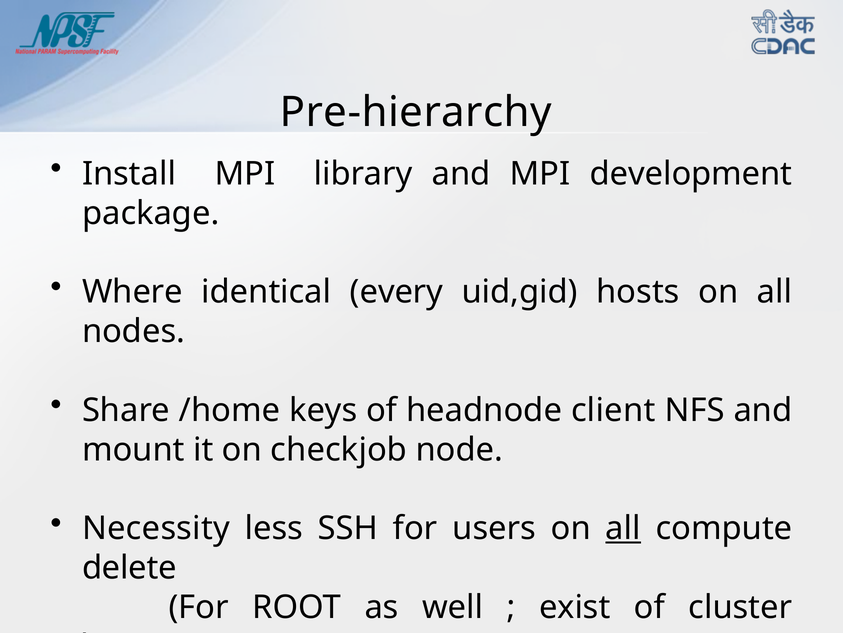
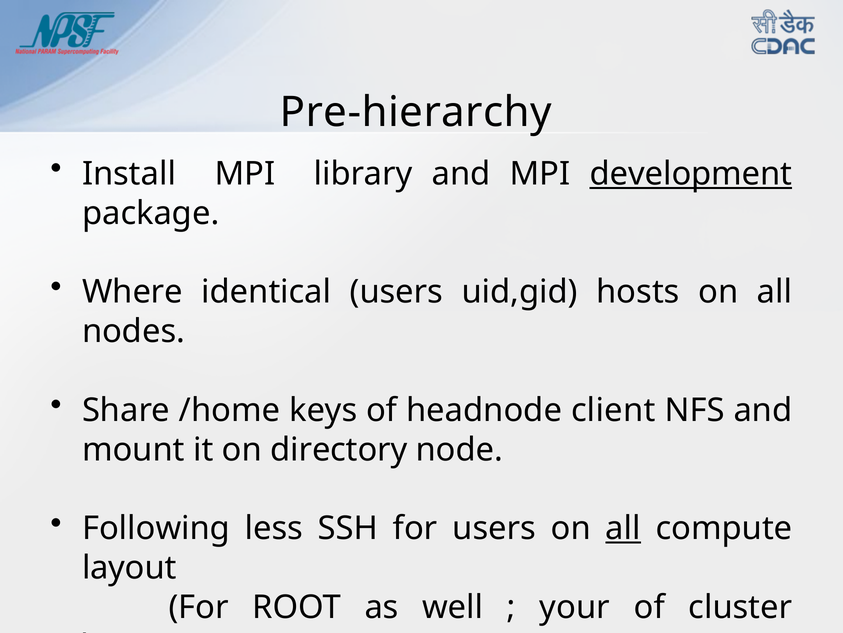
development underline: none -> present (691, 174)
identical every: every -> users (397, 292)
checkjob: checkjob -> directory (339, 449)
Necessity: Necessity -> Following (156, 528)
delete: delete -> layout (129, 567)
exist: exist -> your (575, 607)
